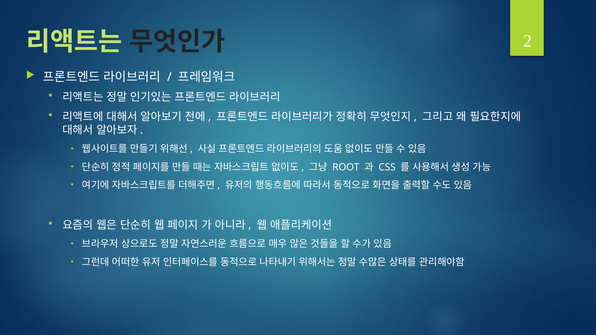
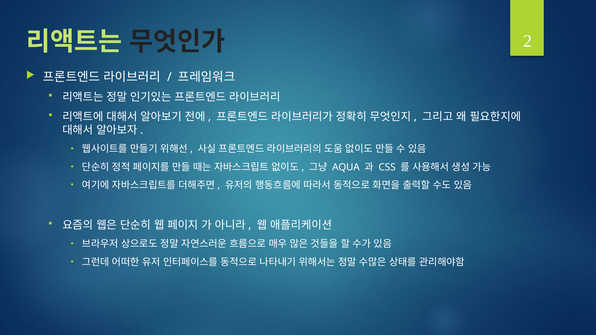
ROOT: ROOT -> AQUA (346, 167)
